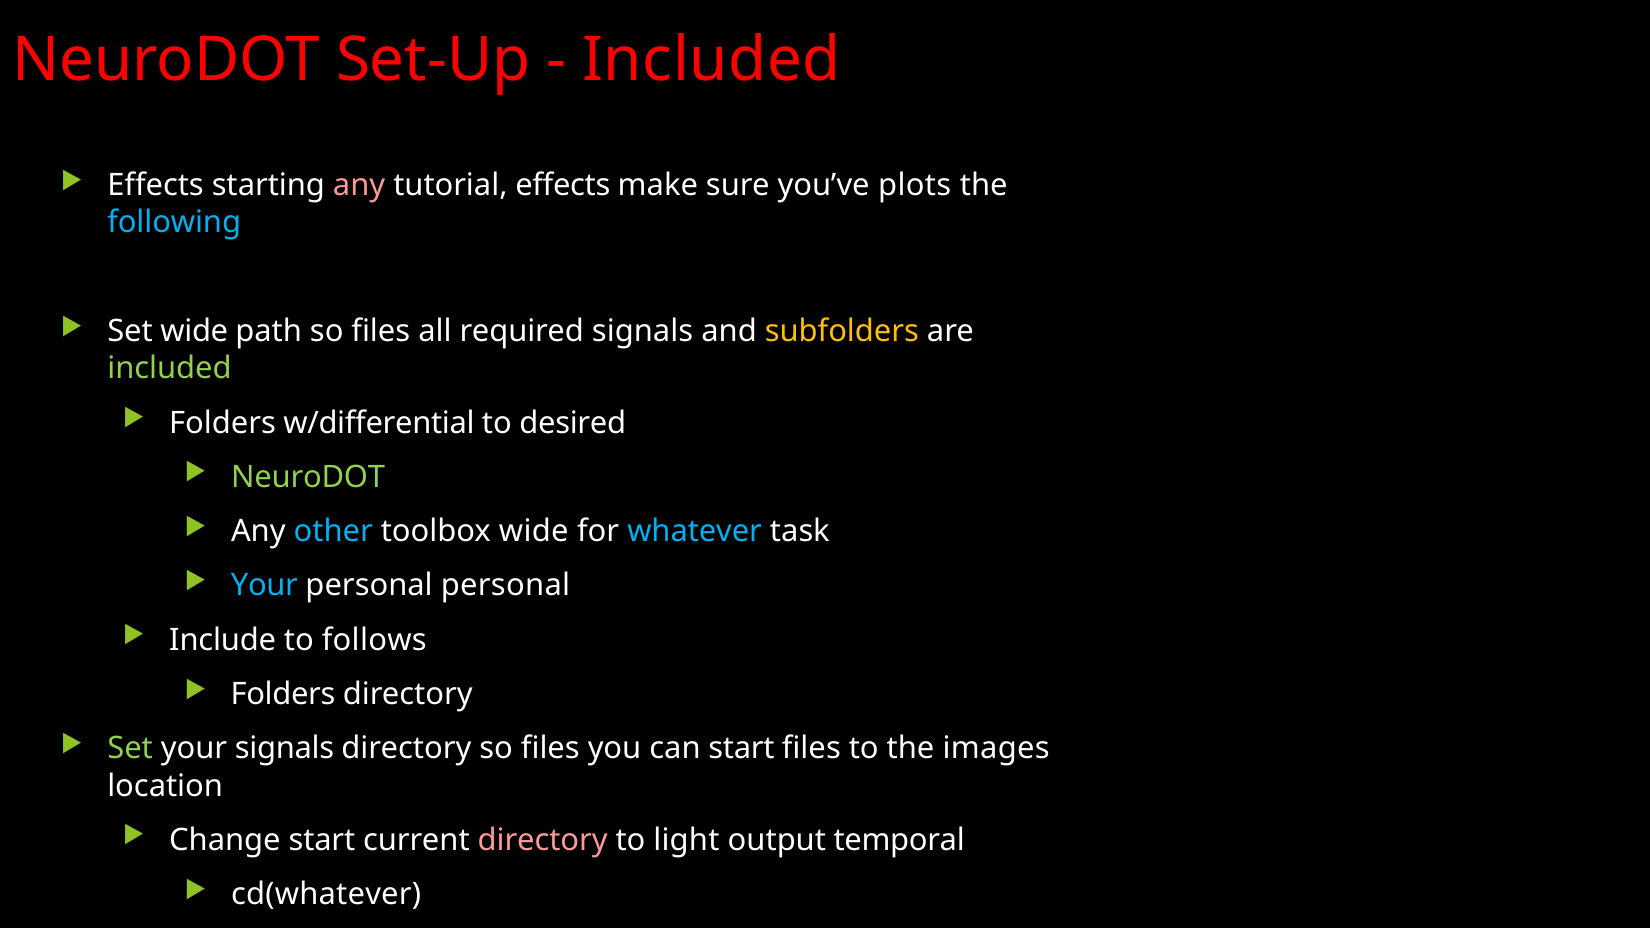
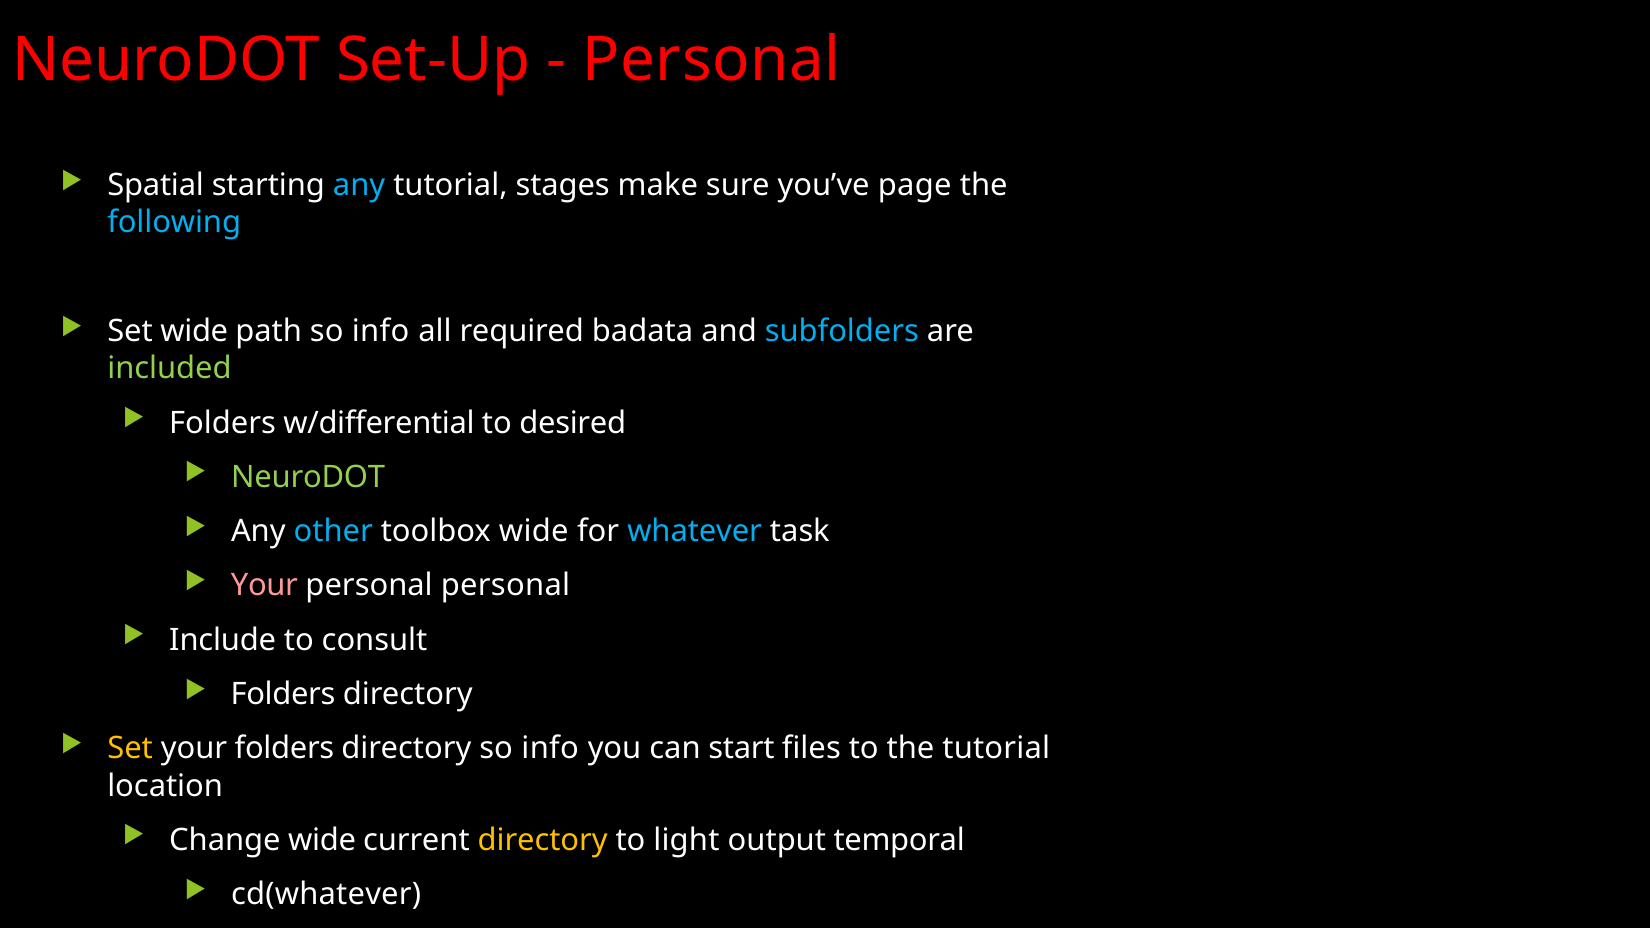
Included: Included -> Personal (711, 60)
Effects: Effects -> Spatial (156, 186)
any colour: pink -> light blue (359, 186)
tutorial effects: effects -> stages (563, 186)
plots: plots -> page (915, 186)
path so files: files -> info (381, 331)
required signals: signals -> badata (643, 331)
subfolders colour: yellow -> light blue (842, 331)
Your colour: light blue -> pink (264, 586)
follows: follows -> consult (374, 640)
Set colour: light green -> yellow (130, 749)
your signals: signals -> folders (285, 749)
directory so files: files -> info (550, 749)
the images: images -> tutorial (996, 749)
Change start: start -> wide (322, 840)
directory colour: pink -> yellow (543, 840)
